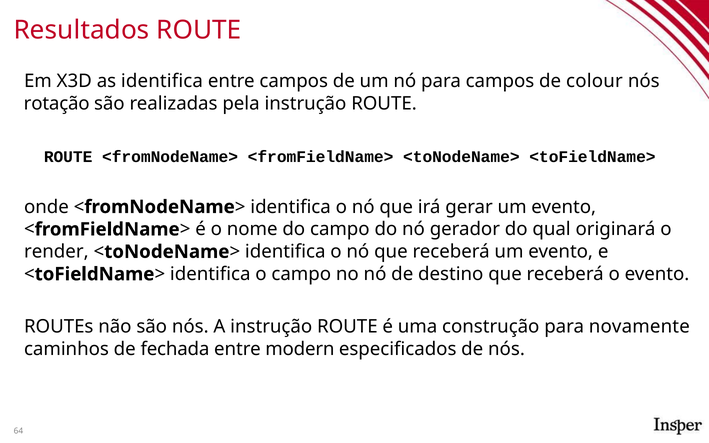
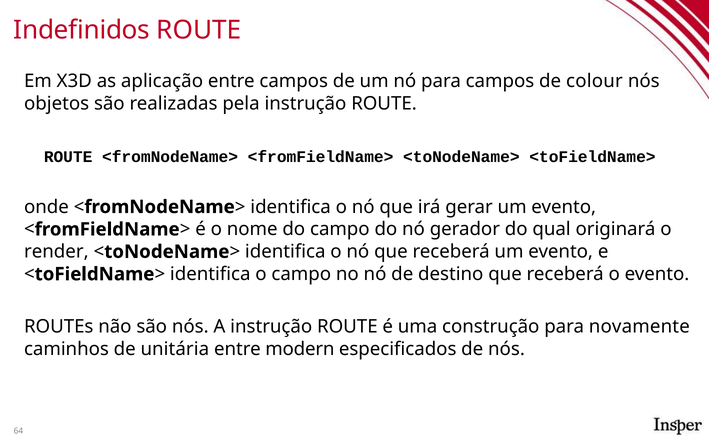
Resultados: Resultados -> Indefinidos (82, 30)
as identifica: identifica -> aplicação (162, 81)
rotação: rotação -> objetos (57, 103)
fechada: fechada -> unitária (175, 349)
